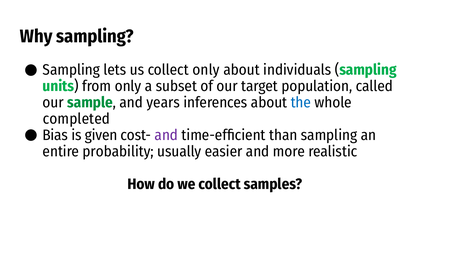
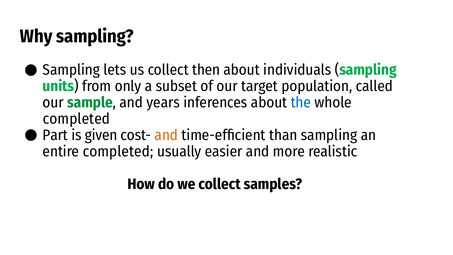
collect only: only -> then (206, 70)
Bias: Bias -> Part (55, 135)
and colour: purple -> orange (166, 135)
entire probability: probability -> completed (118, 151)
